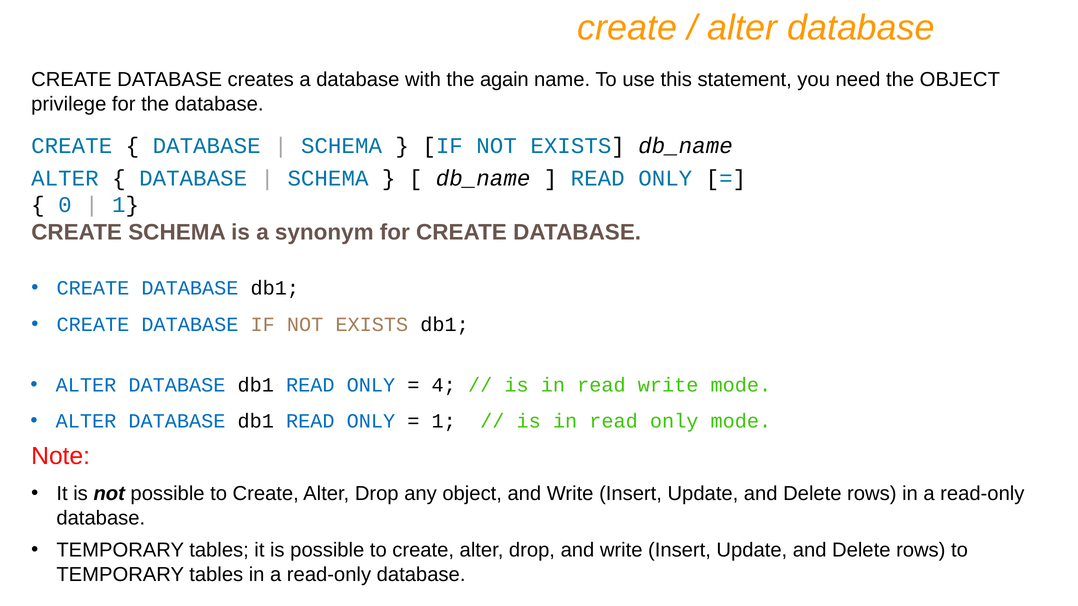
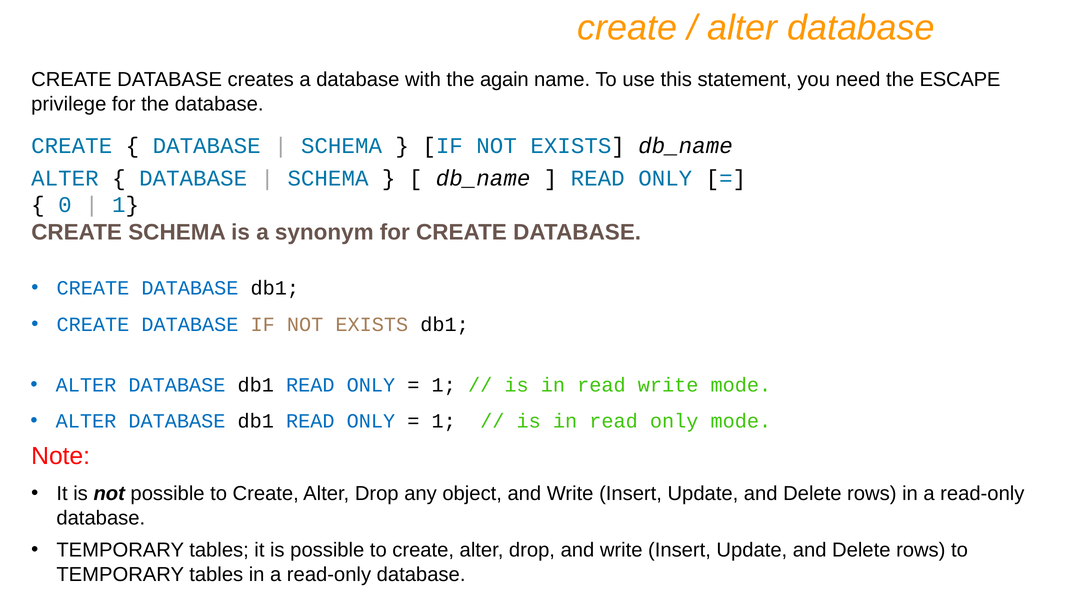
the OBJECT: OBJECT -> ESCAPE (960, 80)
4: 4 -> 1 (444, 385)
